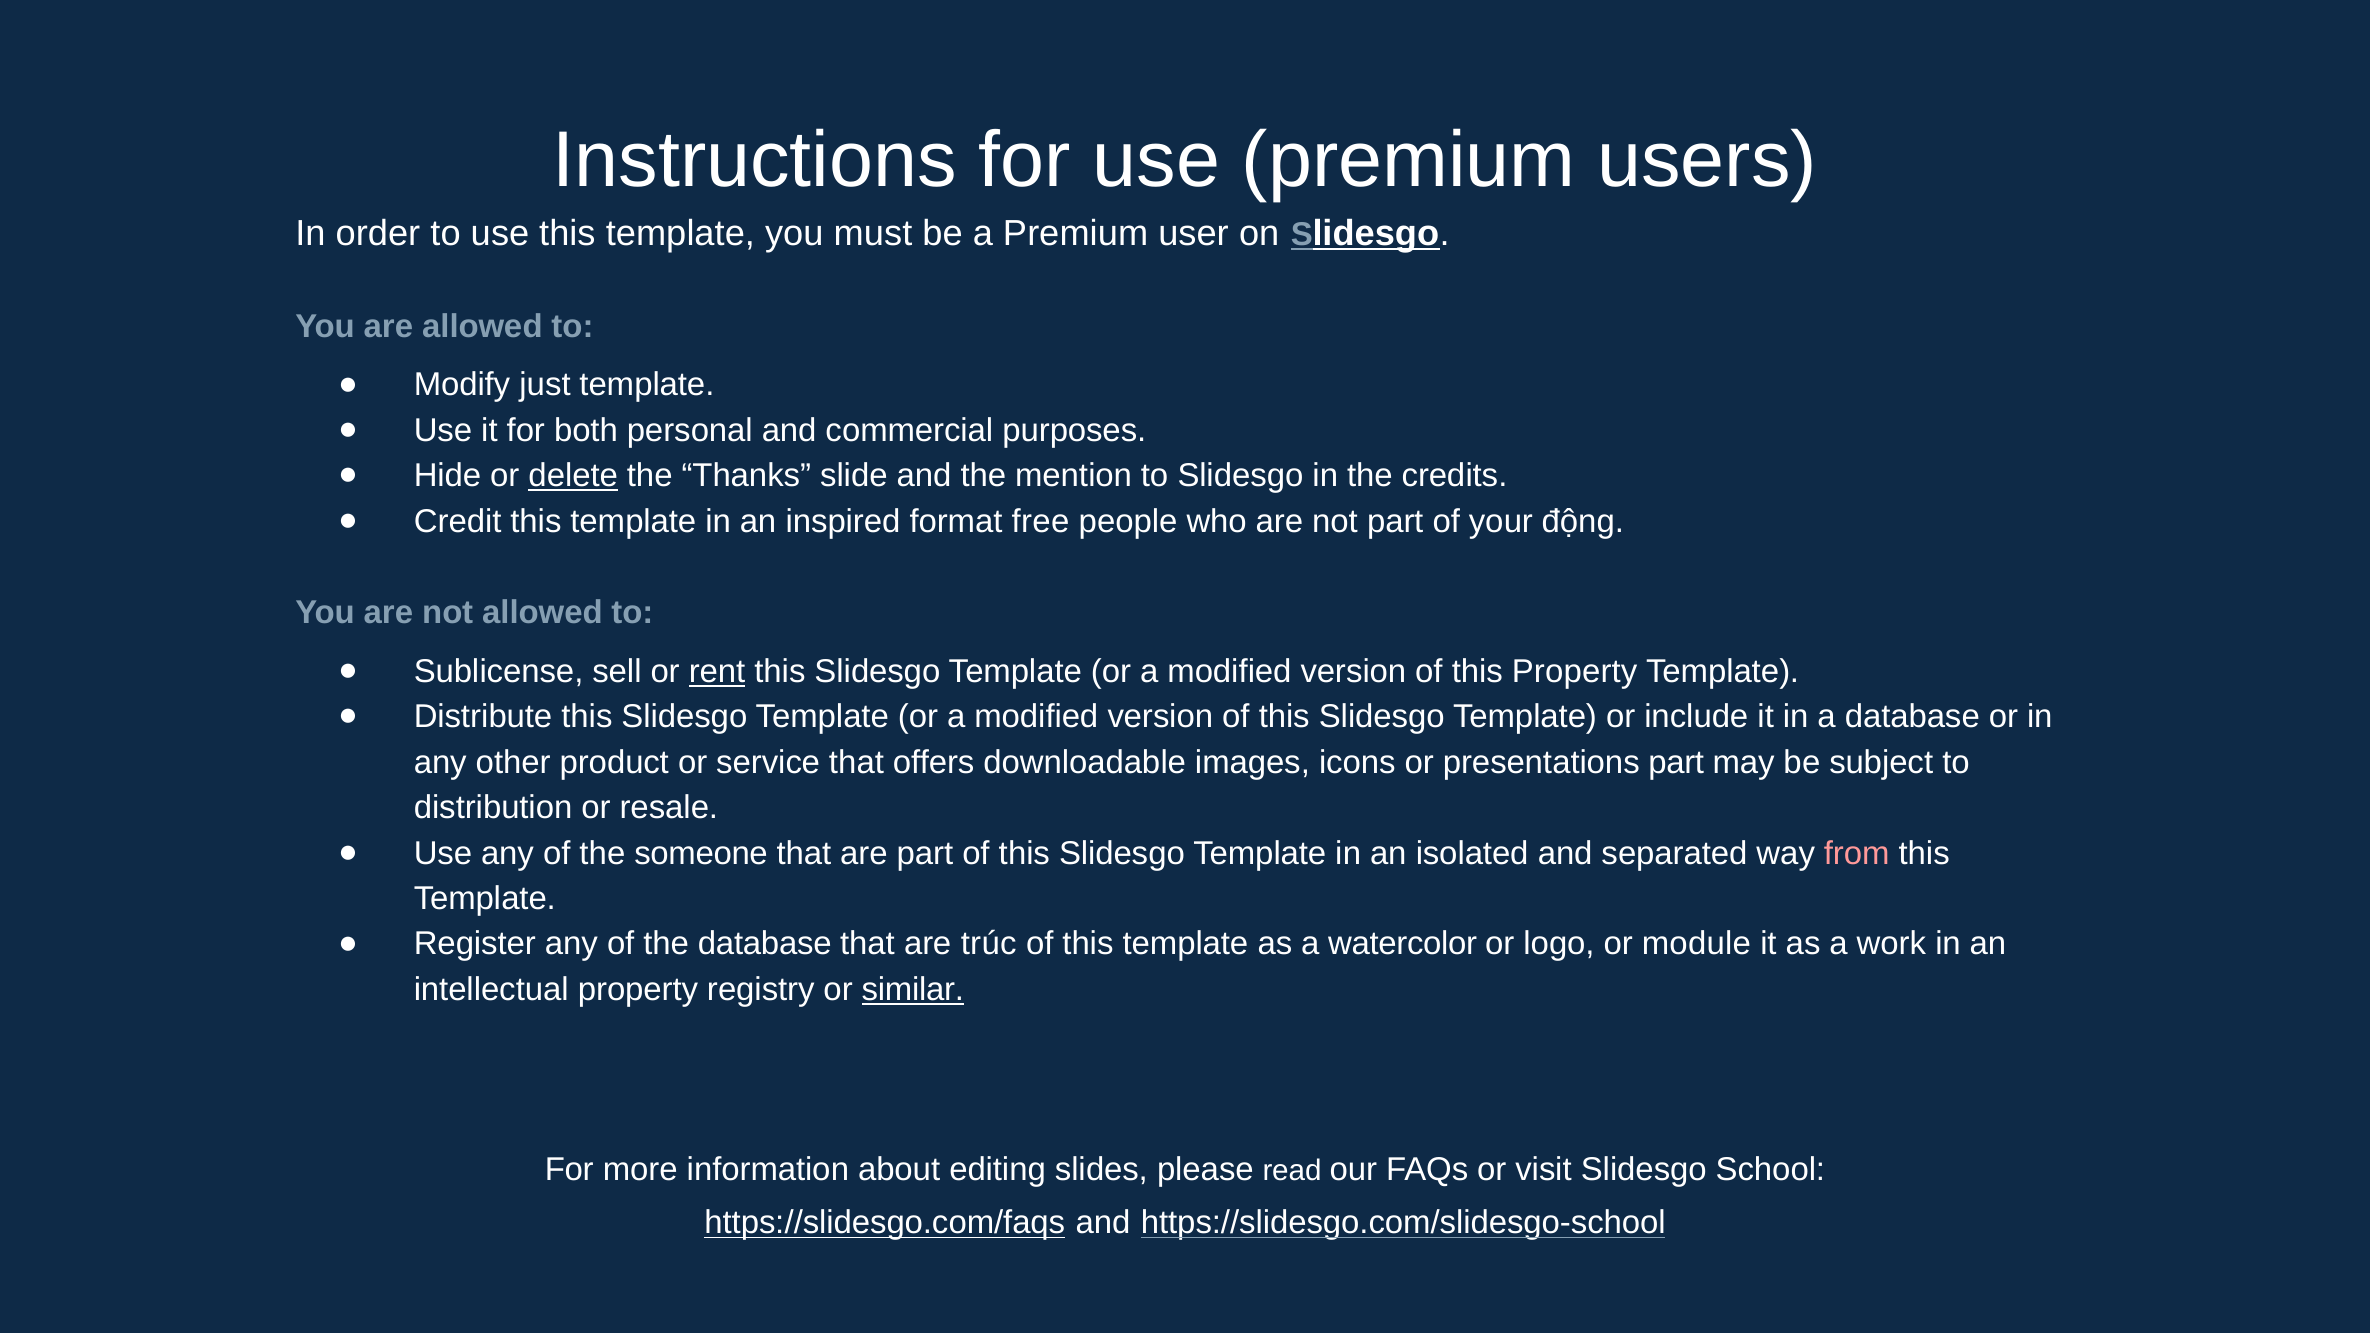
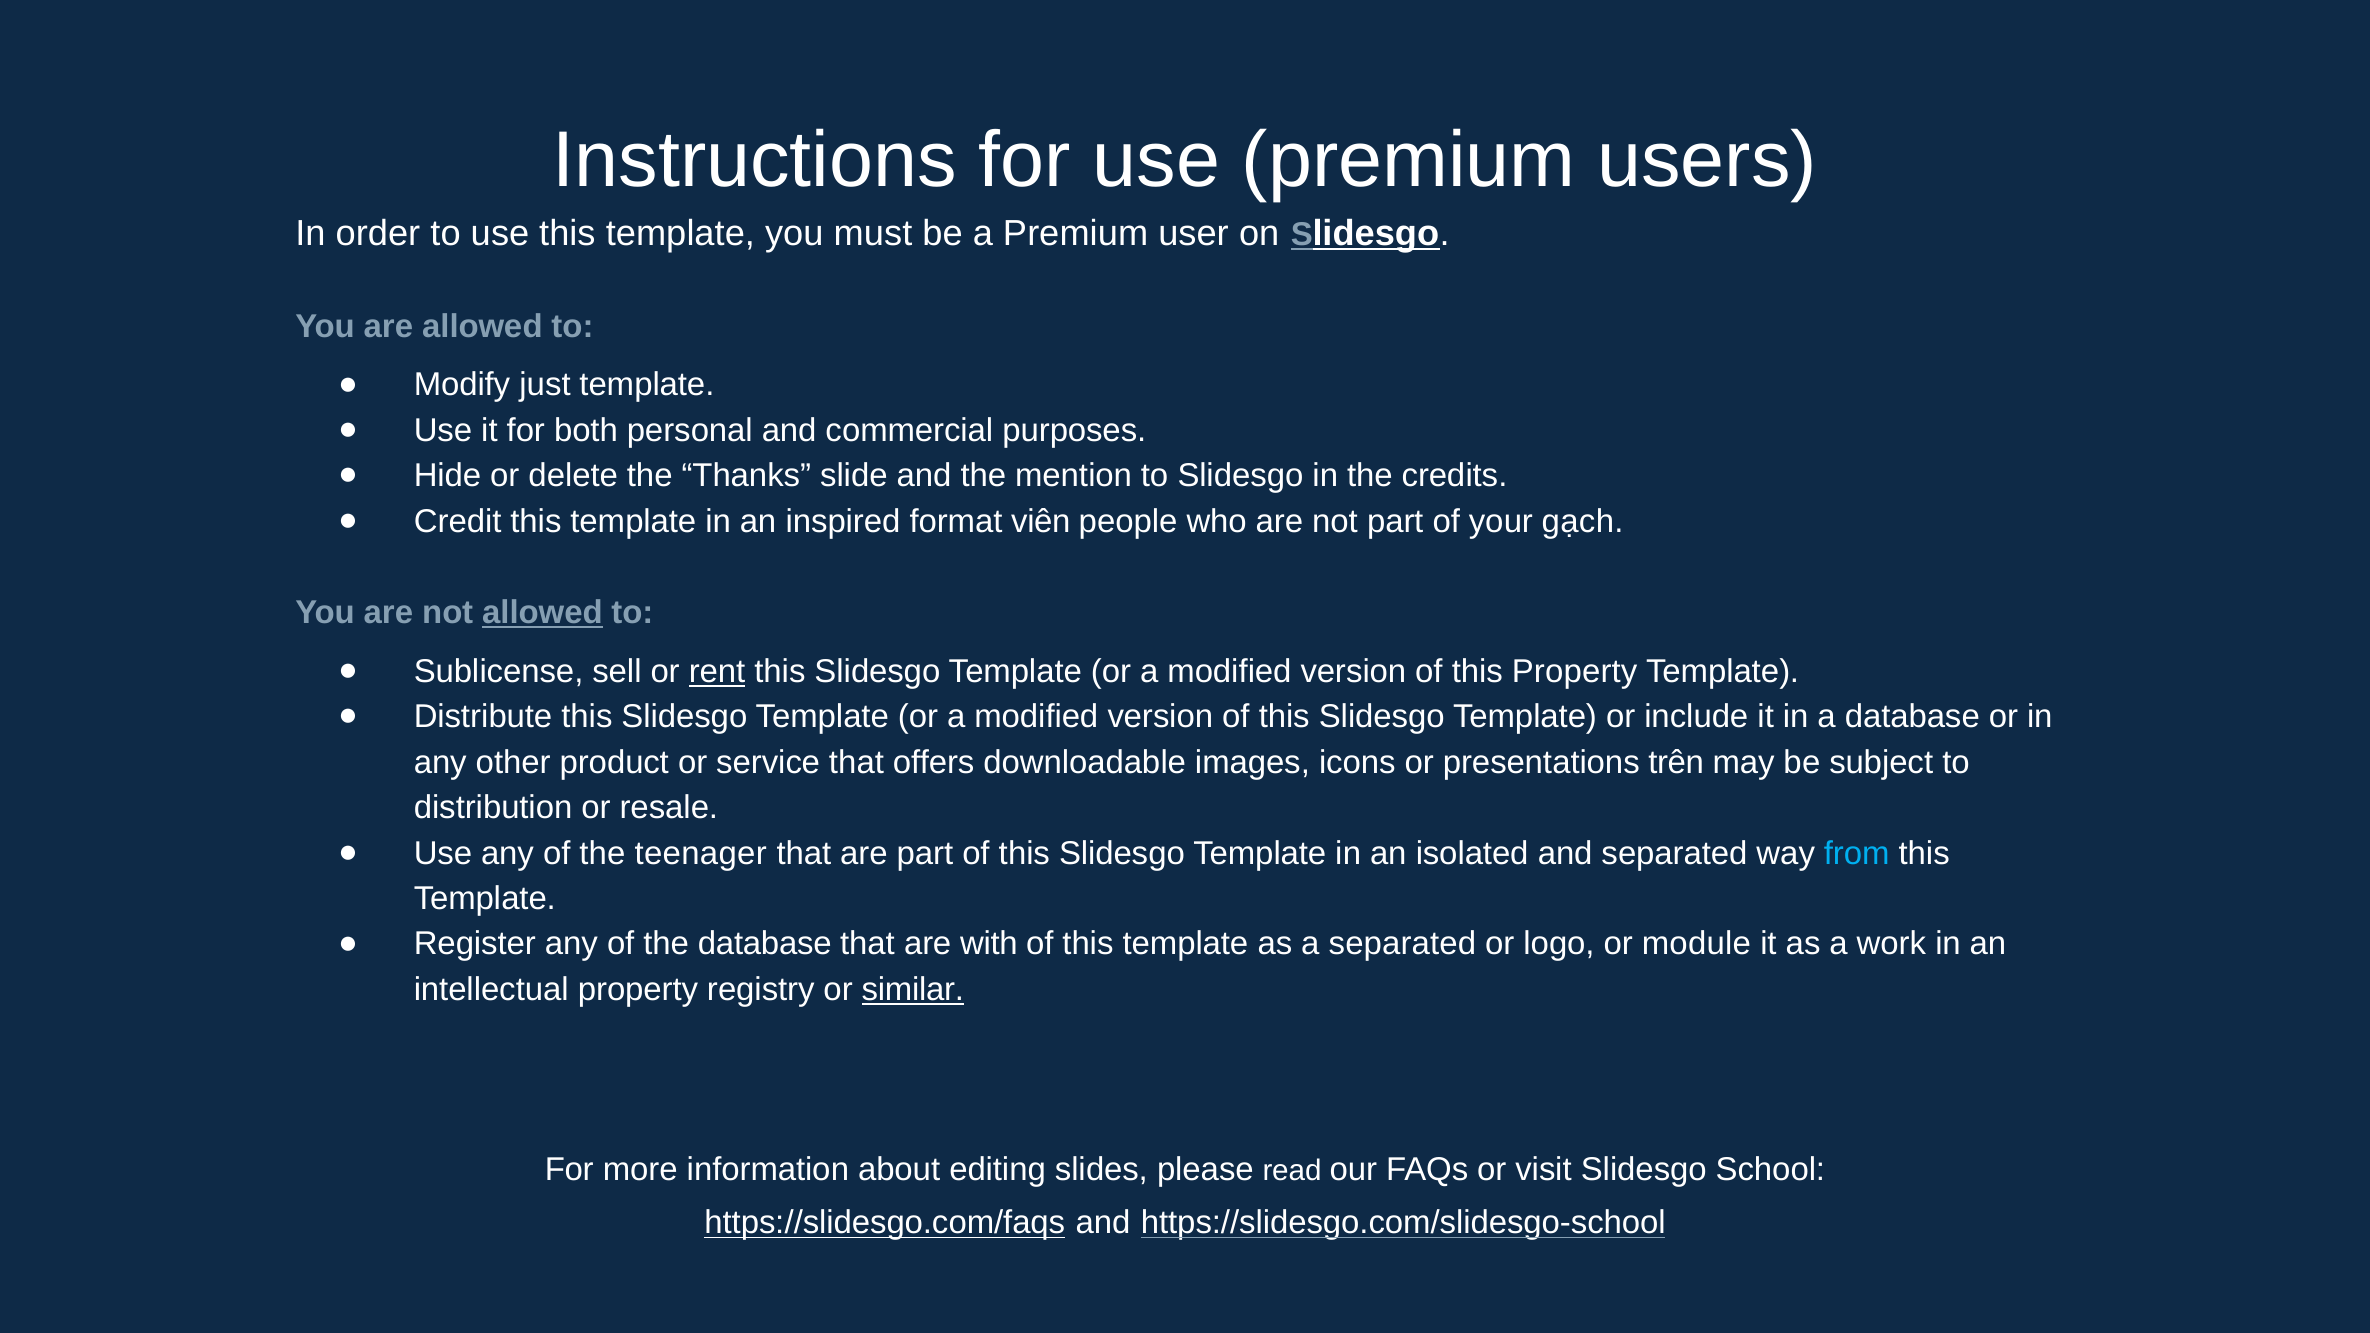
delete underline: present -> none (573, 476)
free: free -> viên (1041, 521)
động: động -> gạch (1583, 521)
allowed underline: none -> present (542, 613)
presentations part: part -> trên (1676, 762)
someone: someone -> teenager (701, 853)
from colour: pink -> light blue (1857, 853)
trúc: trúc -> with (989, 944)
a watercolor: watercolor -> separated (1402, 944)
